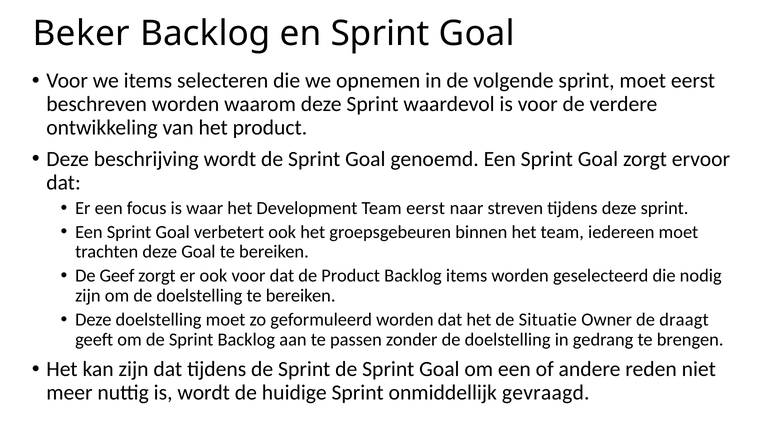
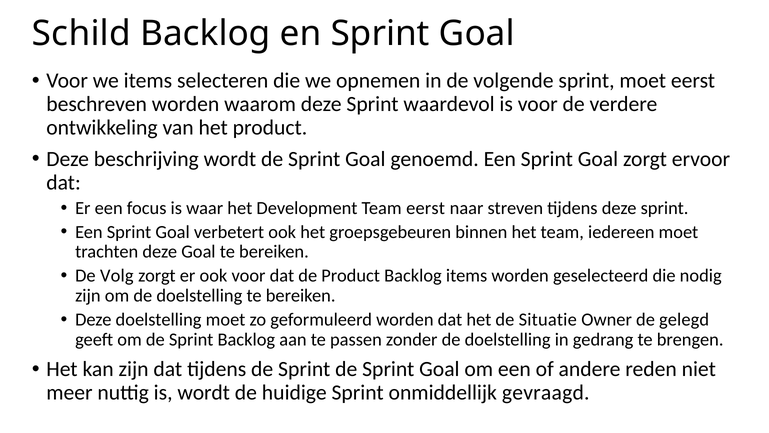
Beker: Beker -> Schild (81, 34)
Geef: Geef -> Volg (117, 276)
draagt: draagt -> gelegd (684, 319)
